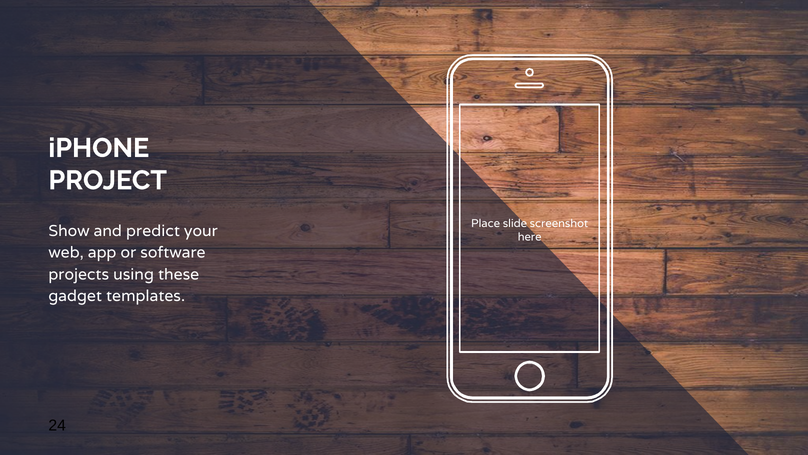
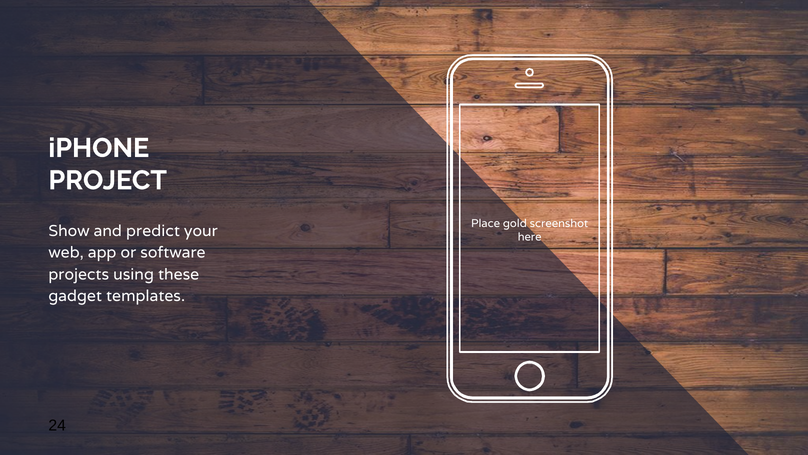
slide: slide -> gold (515, 223)
